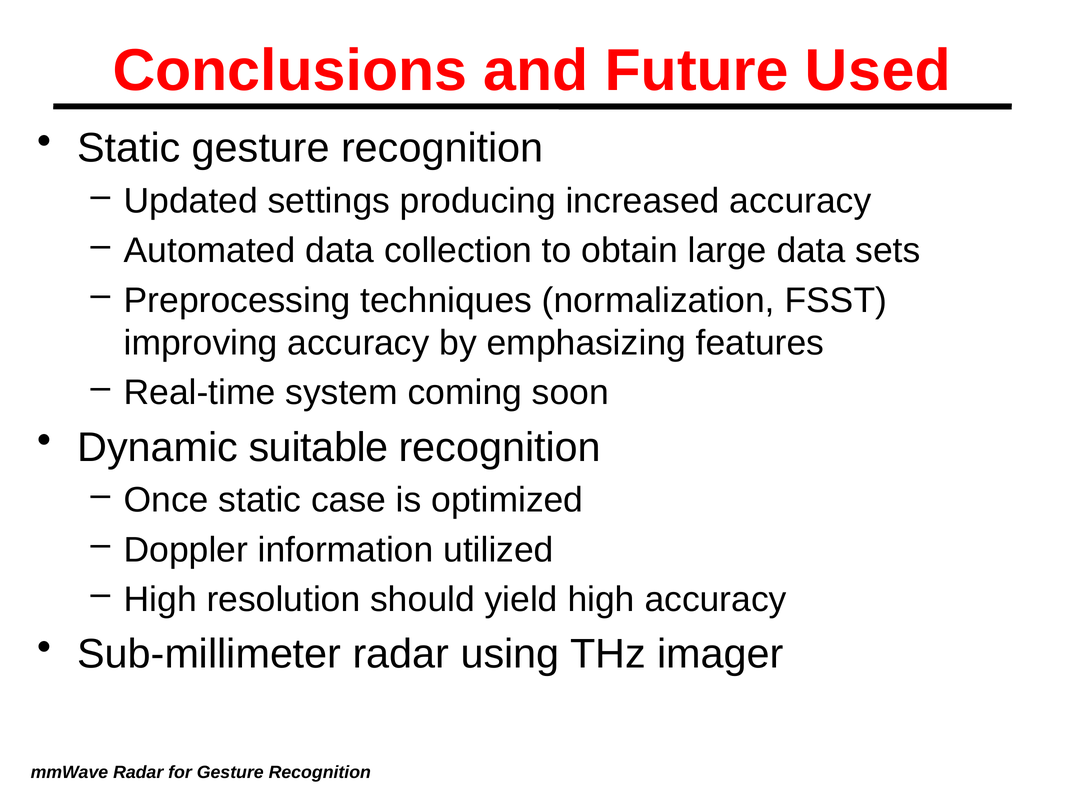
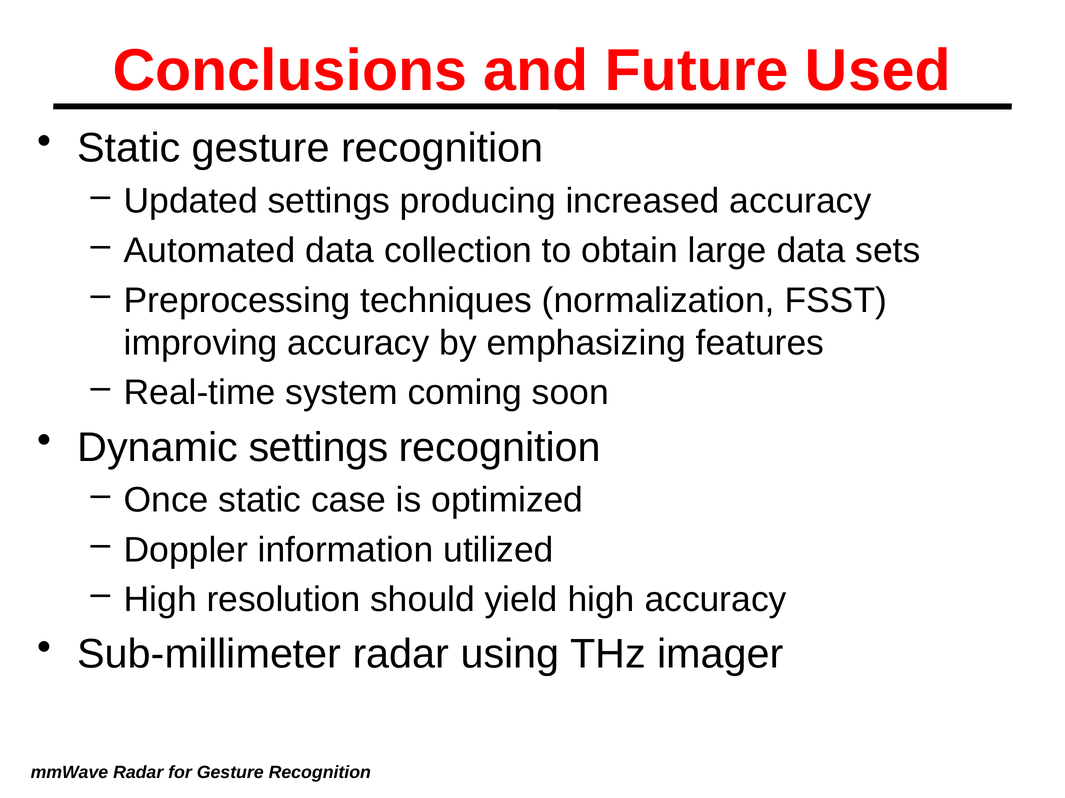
Dynamic suitable: suitable -> settings (319, 448)
